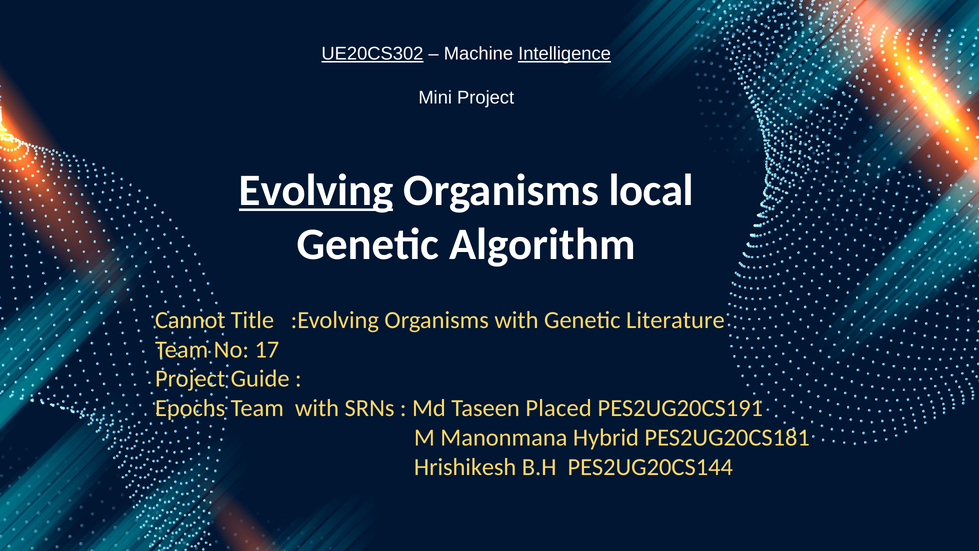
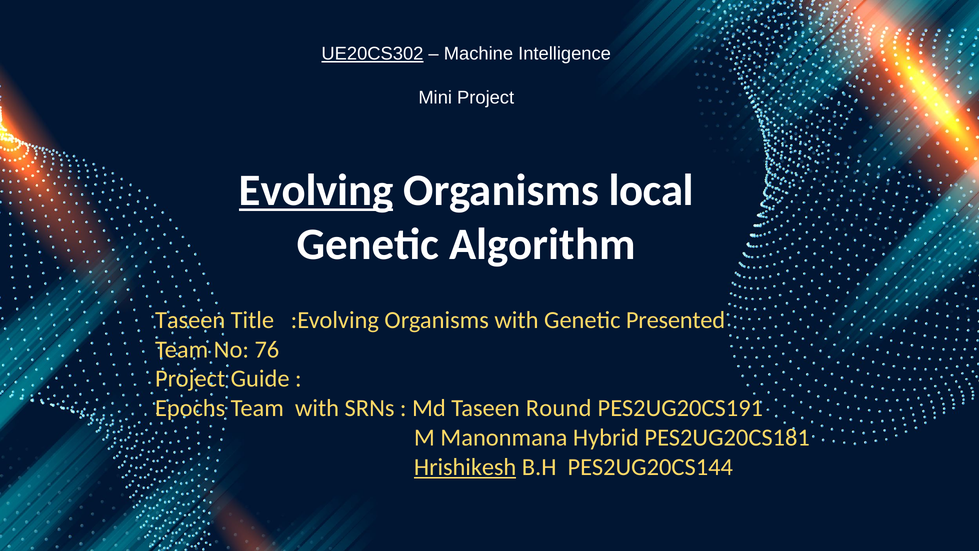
Intelligence underline: present -> none (565, 54)
Cannot: Cannot -> Taseen (190, 320)
Literature: Literature -> Presented (676, 320)
17: 17 -> 76 (267, 349)
Placed: Placed -> Round (559, 408)
Hrishikesh underline: none -> present (465, 467)
